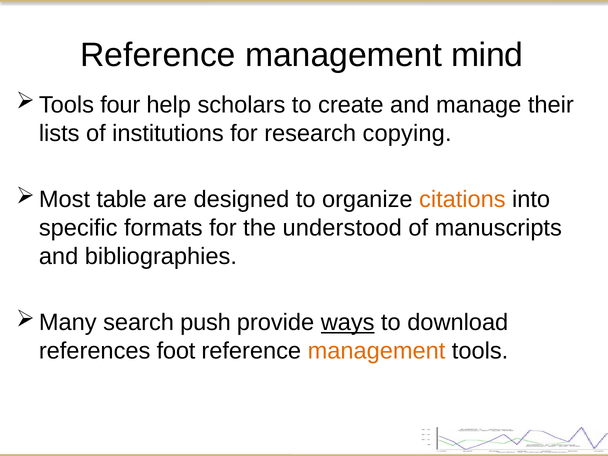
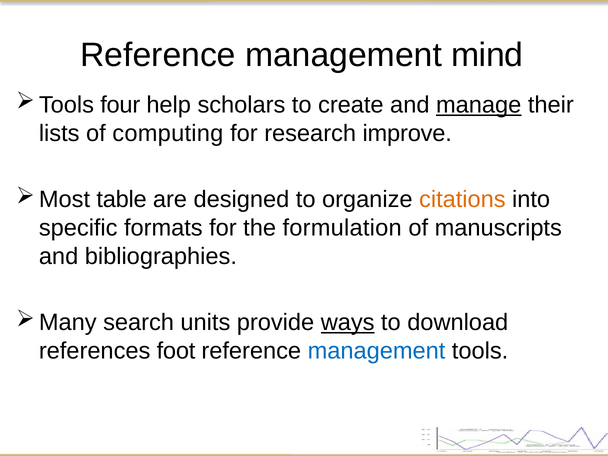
manage underline: none -> present (479, 105)
institutions: institutions -> computing (168, 133)
copying: copying -> improve (407, 133)
understood: understood -> formulation (342, 228)
push: push -> units (205, 323)
management colour: orange -> blue (377, 351)
